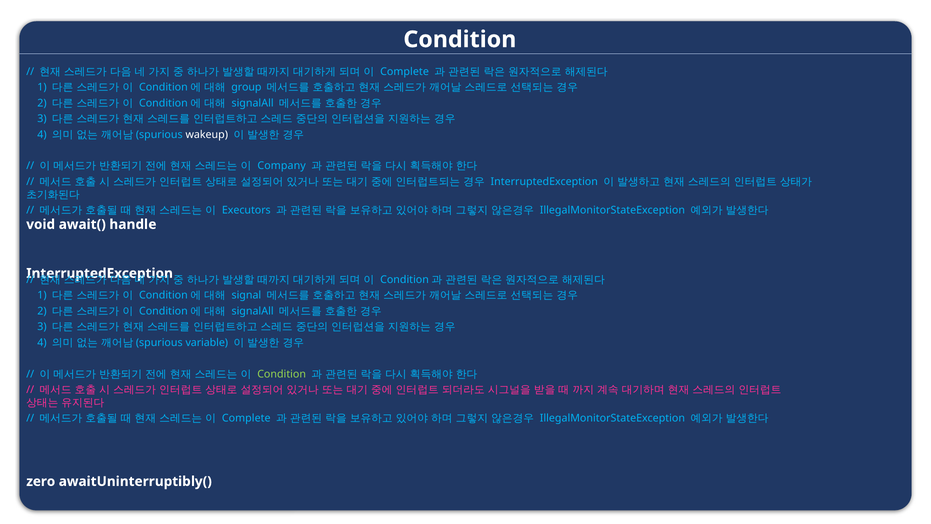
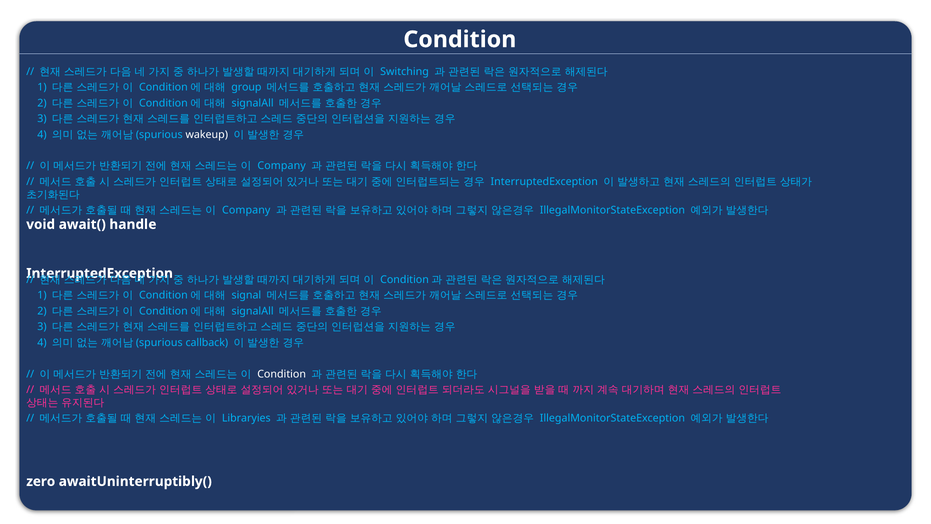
Complete: Complete -> Switching (405, 72)
Executors: Executors -> Company (246, 210)
variable: variable -> callback (207, 342)
Condition colour: light green -> white (282, 374)
Complete: Complete -> Libraryies (246, 418)
